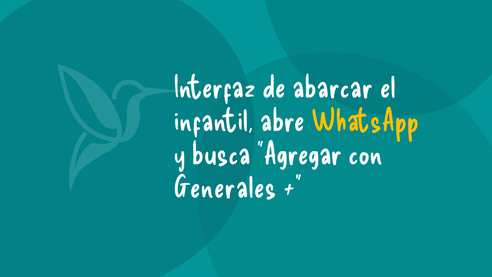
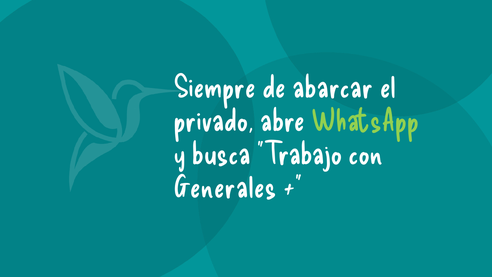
Interfaz: Interfaz -> Siempre (215, 88)
infantil: infantil -> privado (214, 121)
WhatsApp colour: yellow -> light green (365, 121)
Agregar: Agregar -> Trabajo (300, 154)
